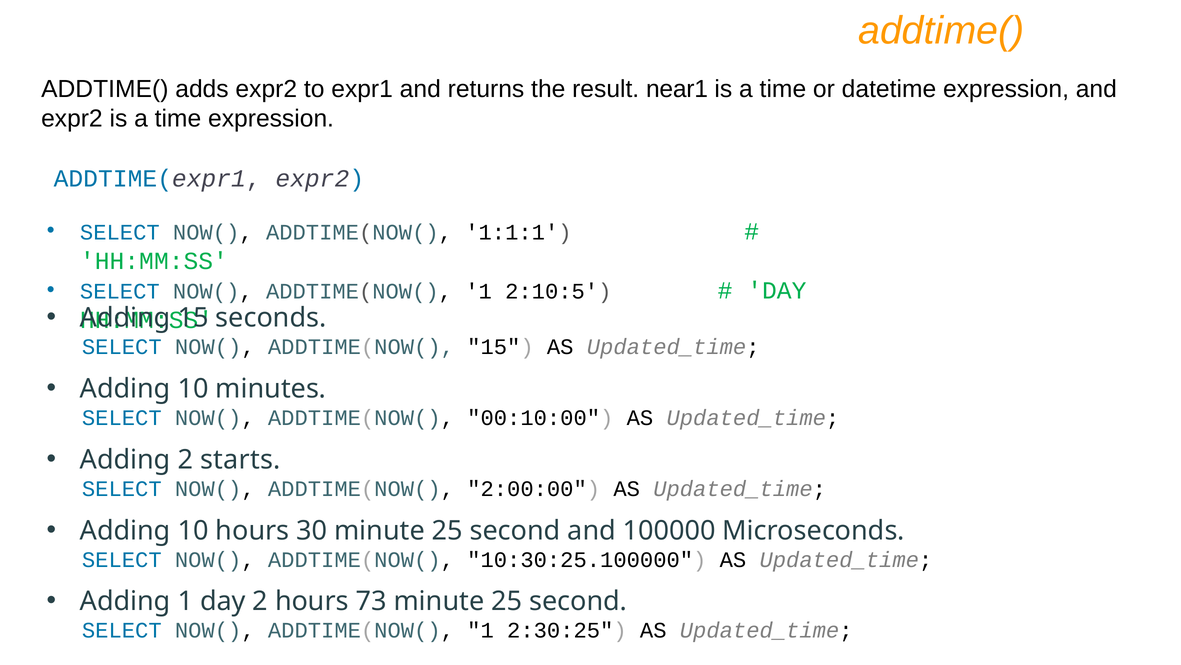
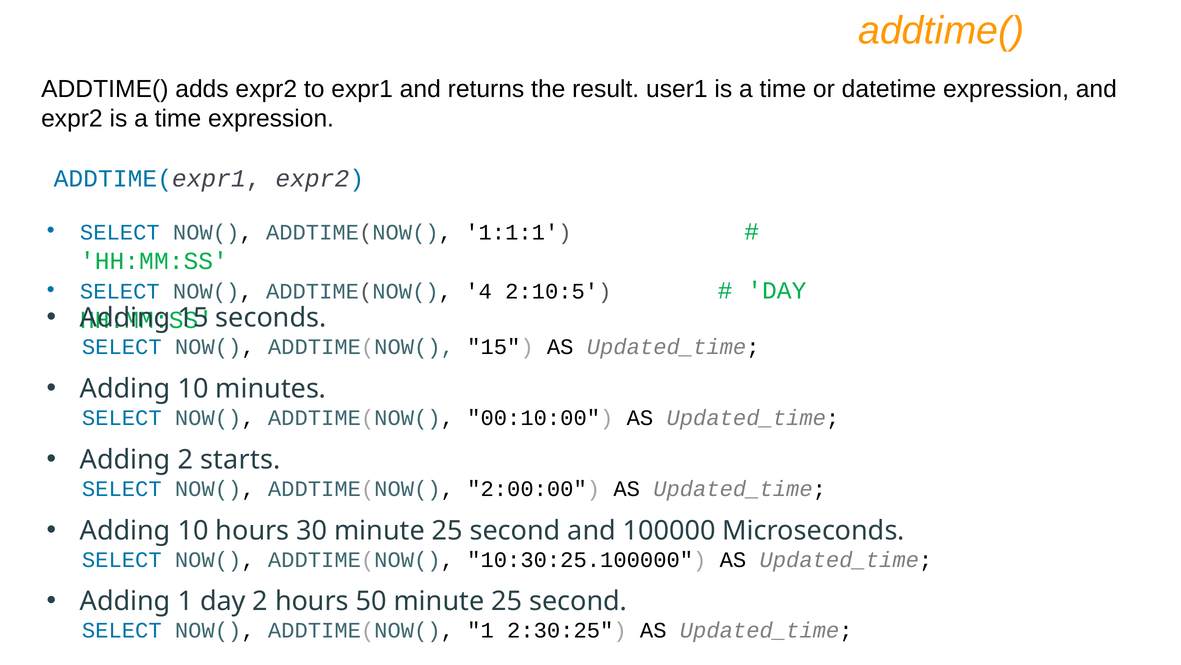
near1: near1 -> user1 (677, 89)
1: 1 -> 4 (479, 291)
73: 73 -> 50 (371, 601)
